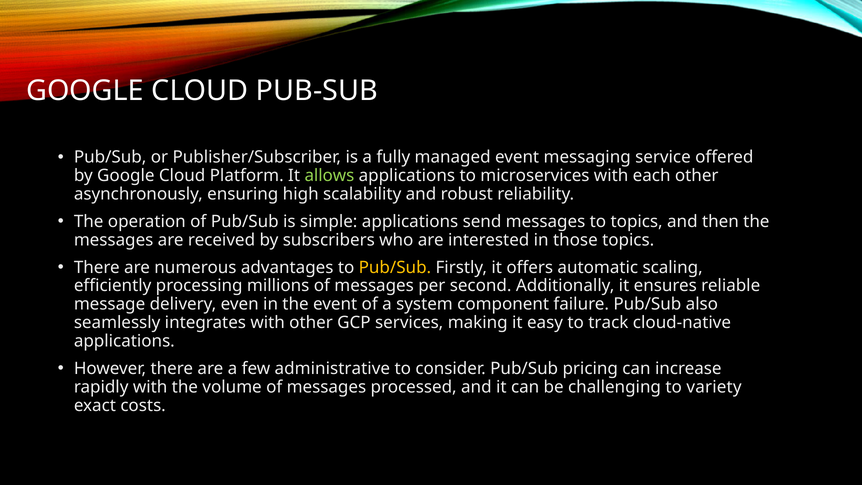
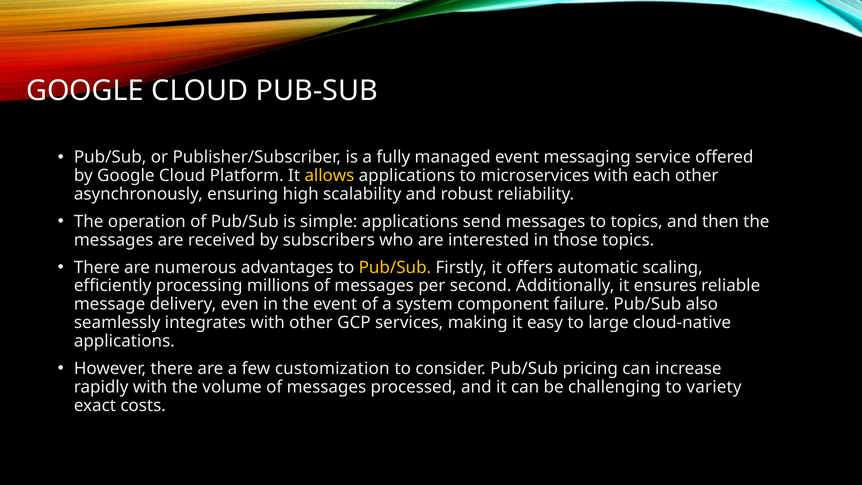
allows colour: light green -> yellow (329, 176)
track: track -> large (608, 323)
administrative: administrative -> customization (332, 368)
